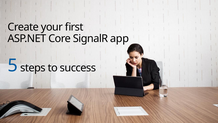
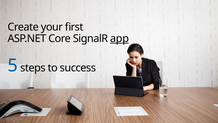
app underline: none -> present (119, 38)
